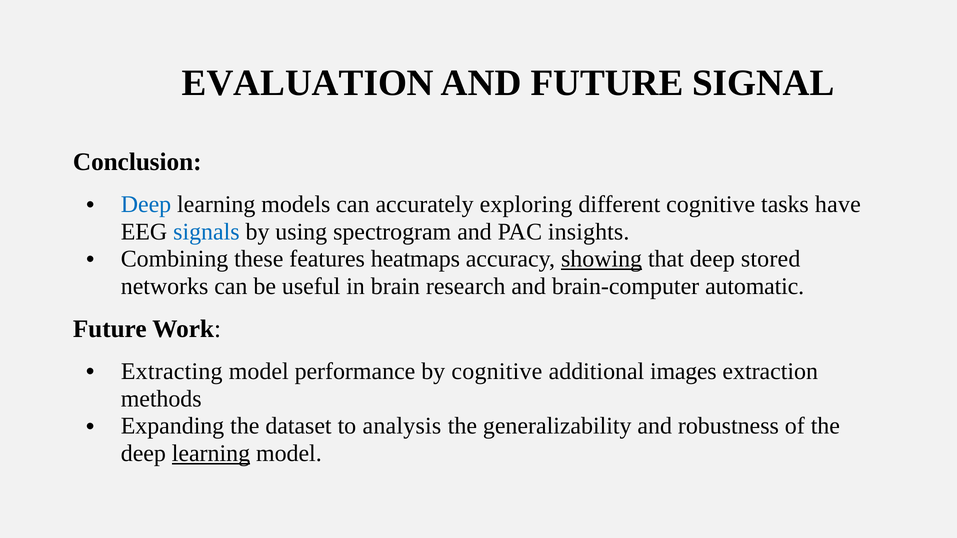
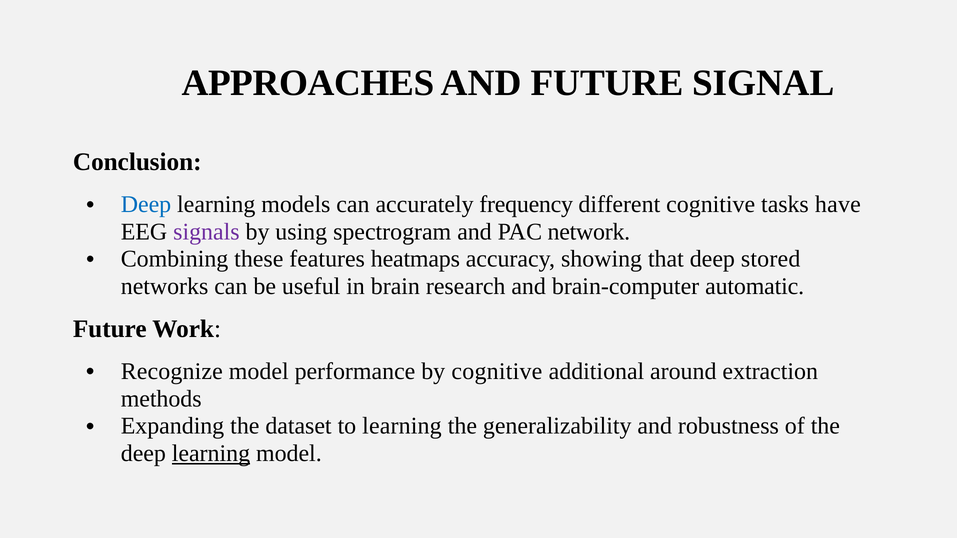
EVALUATION: EVALUATION -> APPROACHES (308, 83)
exploring: exploring -> frequency (526, 204)
signals colour: blue -> purple (206, 232)
insights: insights -> network (589, 232)
showing underline: present -> none (602, 259)
Extracting: Extracting -> Recognize (172, 371)
images: images -> around (683, 371)
to analysis: analysis -> learning (402, 426)
